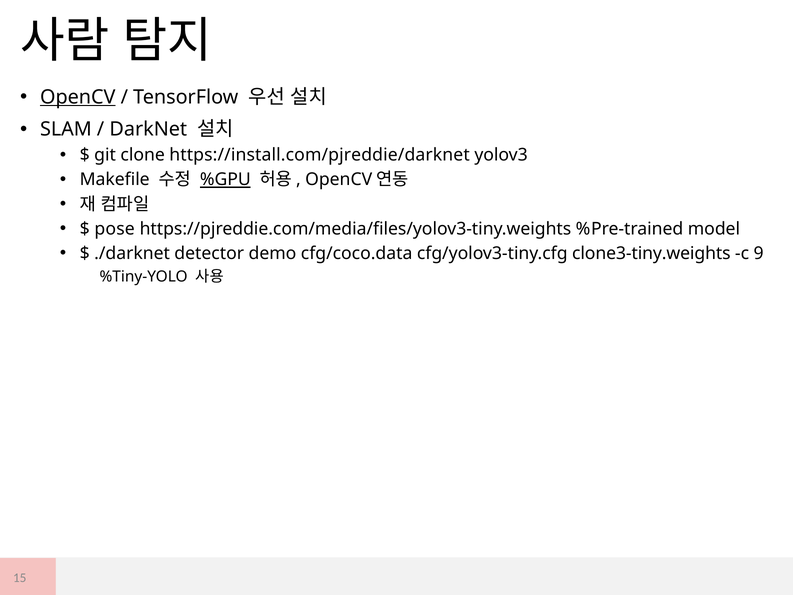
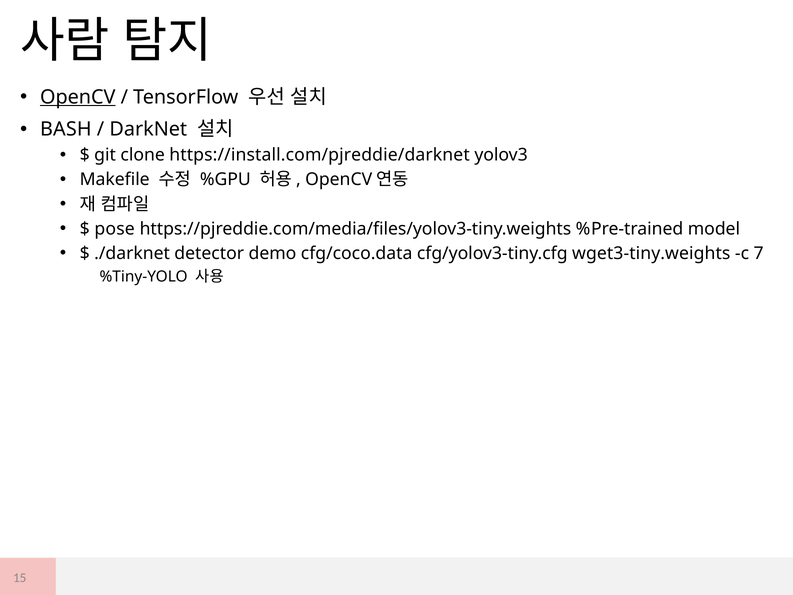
SLAM: SLAM -> BASH (66, 129)
%GPU underline: present -> none (225, 180)
clone3-tiny.weights: clone3-tiny.weights -> wget3-tiny.weights (651, 253)
9: 9 -> 7 (759, 253)
